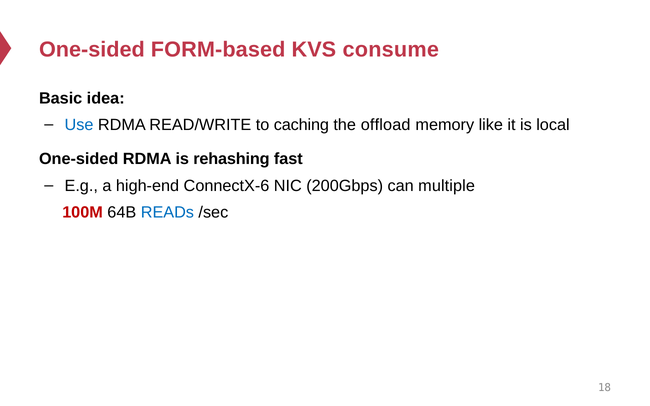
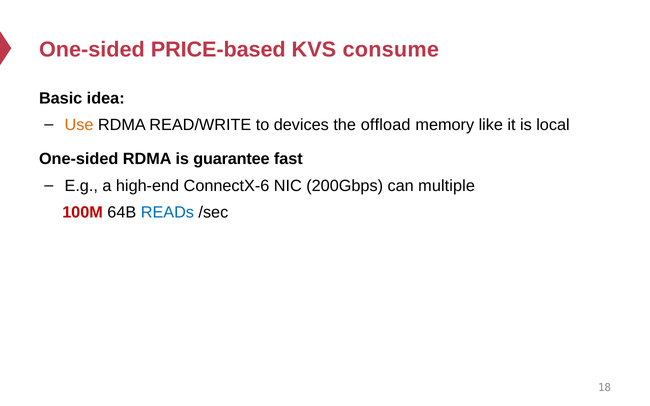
FORM-based: FORM-based -> PRICE-based (218, 50)
Use colour: blue -> orange (79, 125)
caching: caching -> devices (301, 125)
rehashing: rehashing -> guarantee (231, 159)
